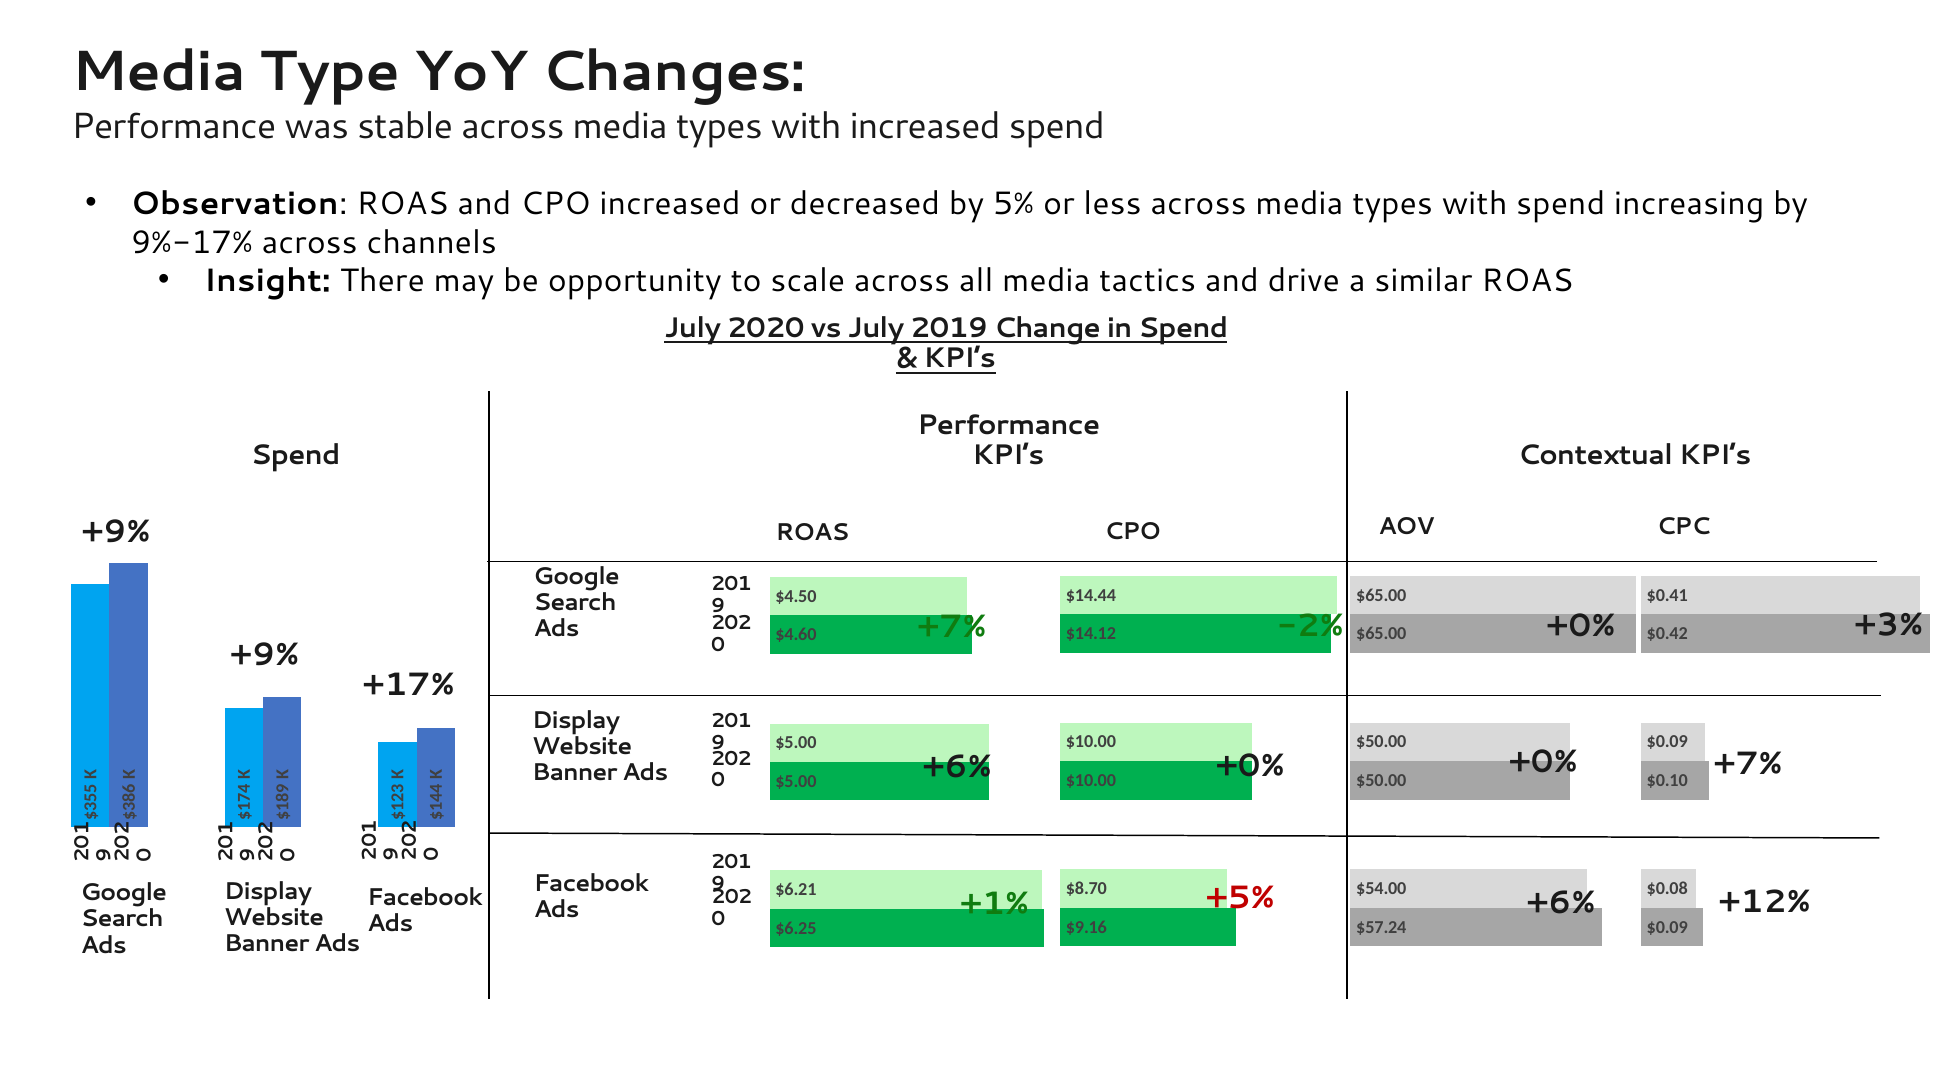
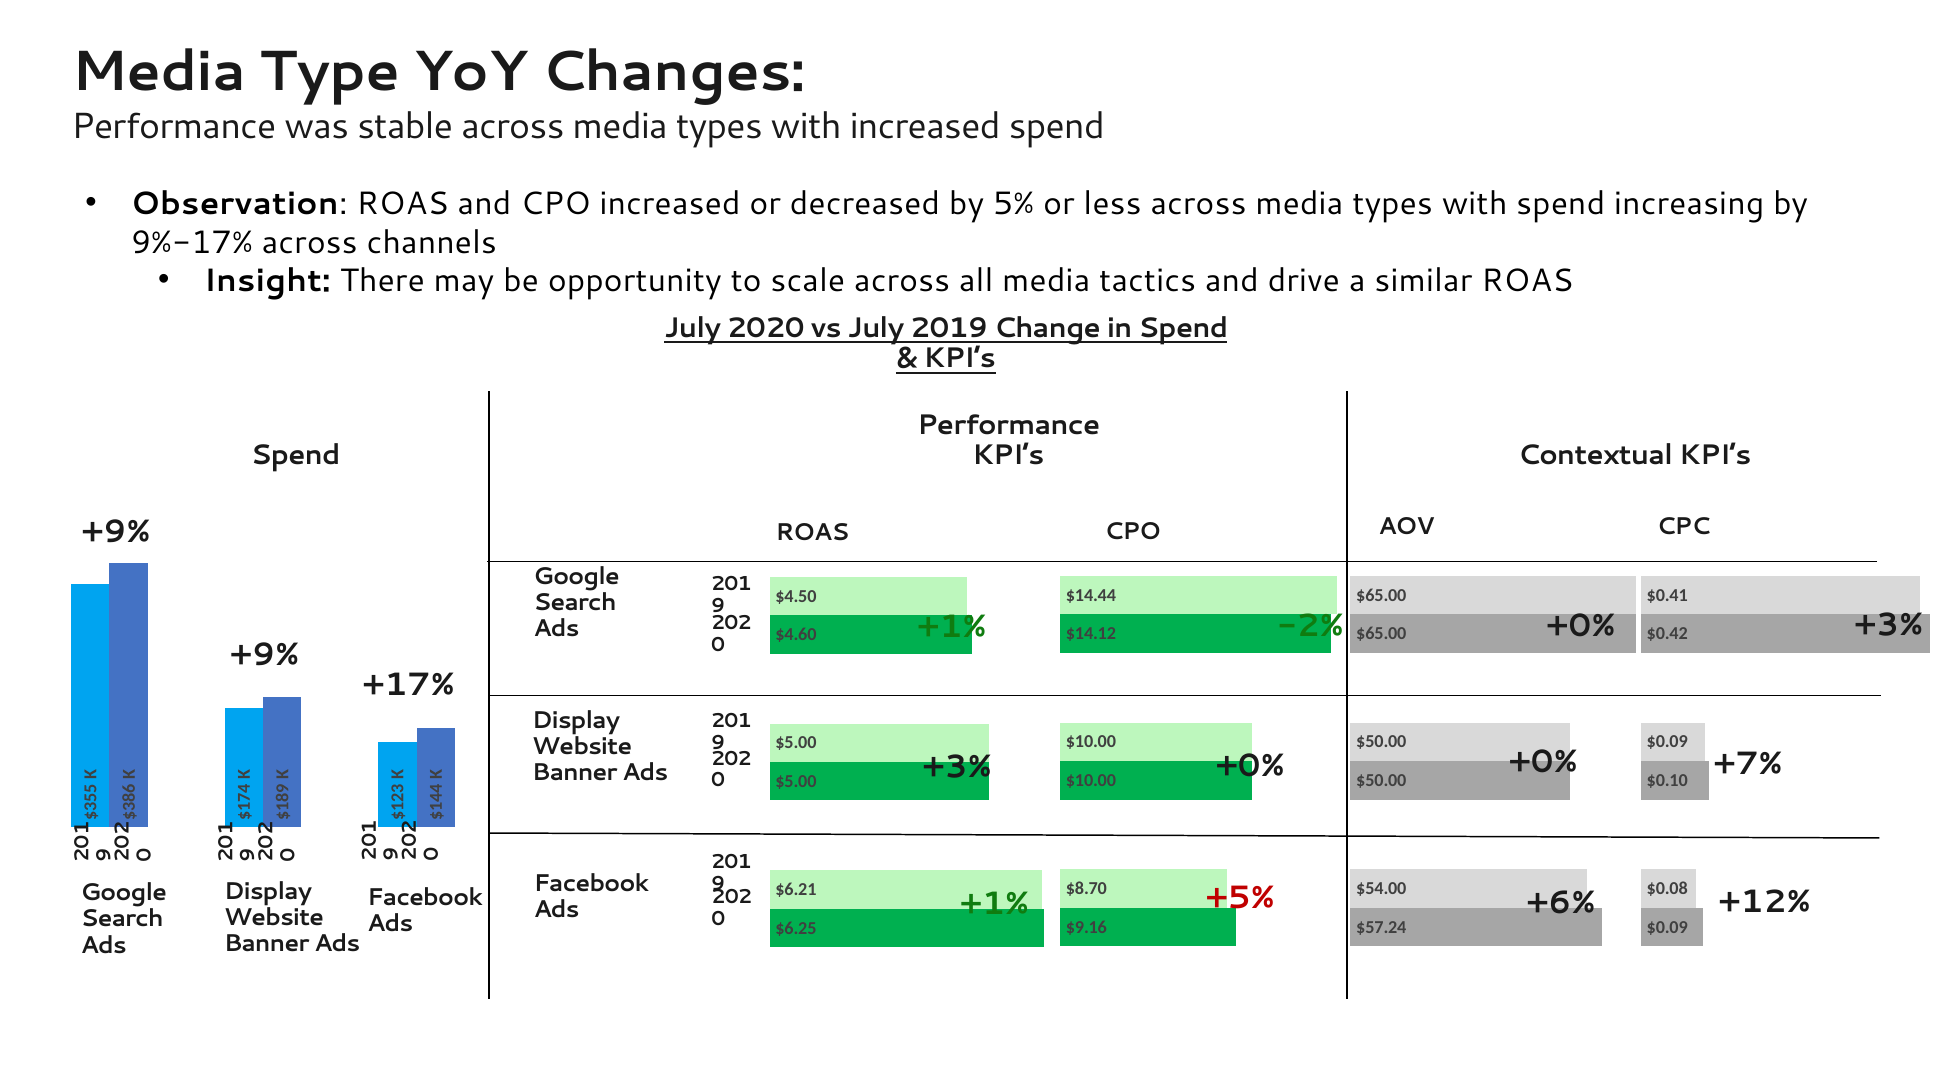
+7%: +7% -> +1% (952, 627)
+6%: +6% -> +3% (957, 768)
